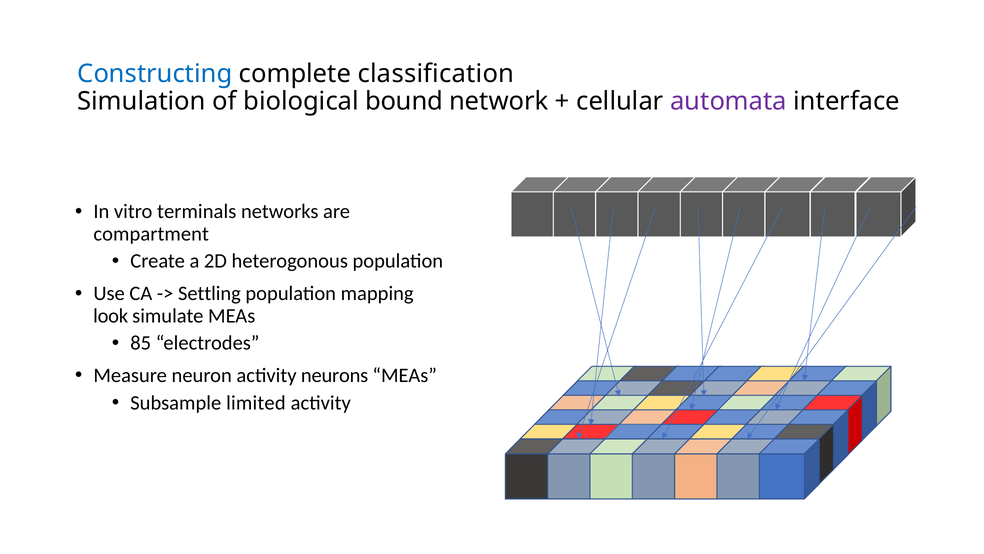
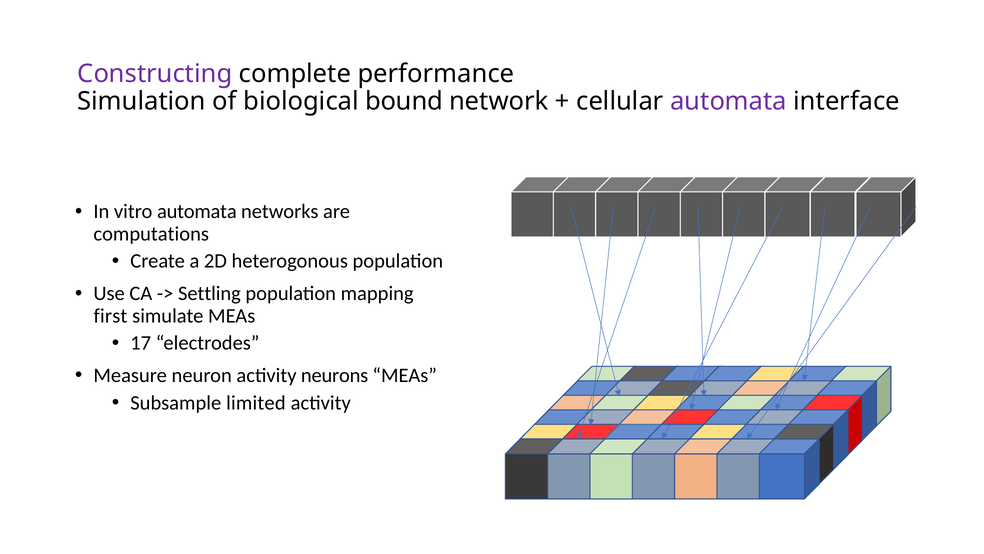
Constructing colour: blue -> purple (155, 74)
classification: classification -> performance (436, 74)
vitro terminals: terminals -> automata (197, 211)
compartment: compartment -> computations (151, 234)
look: look -> first (110, 316)
85: 85 -> 17 (141, 343)
